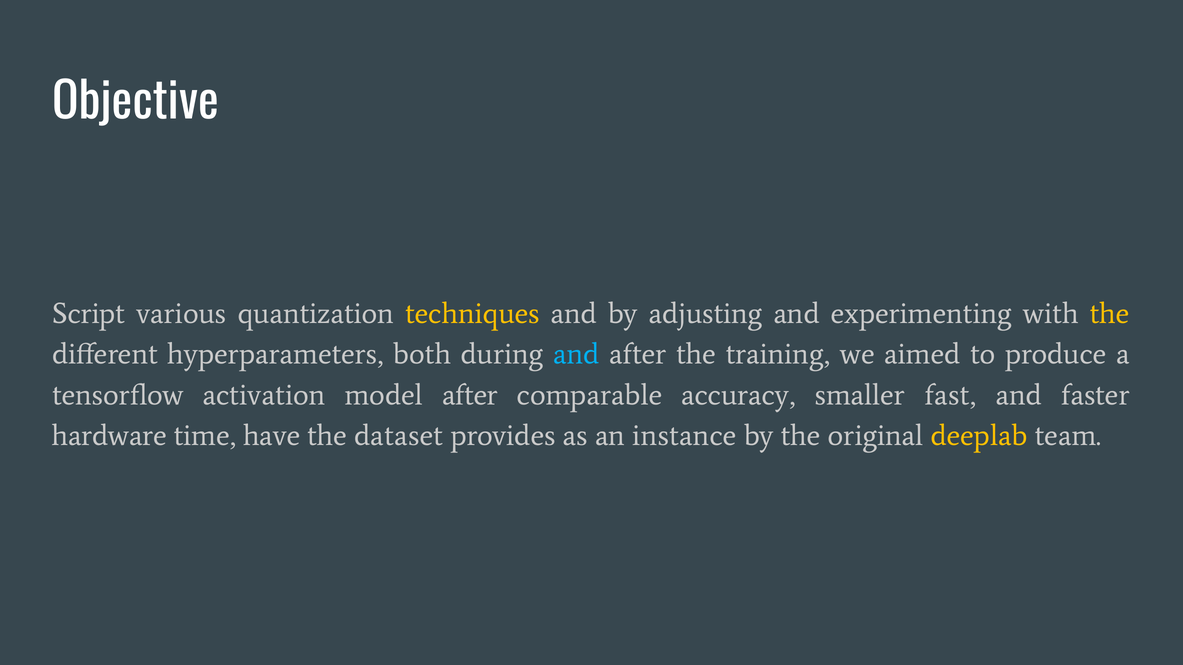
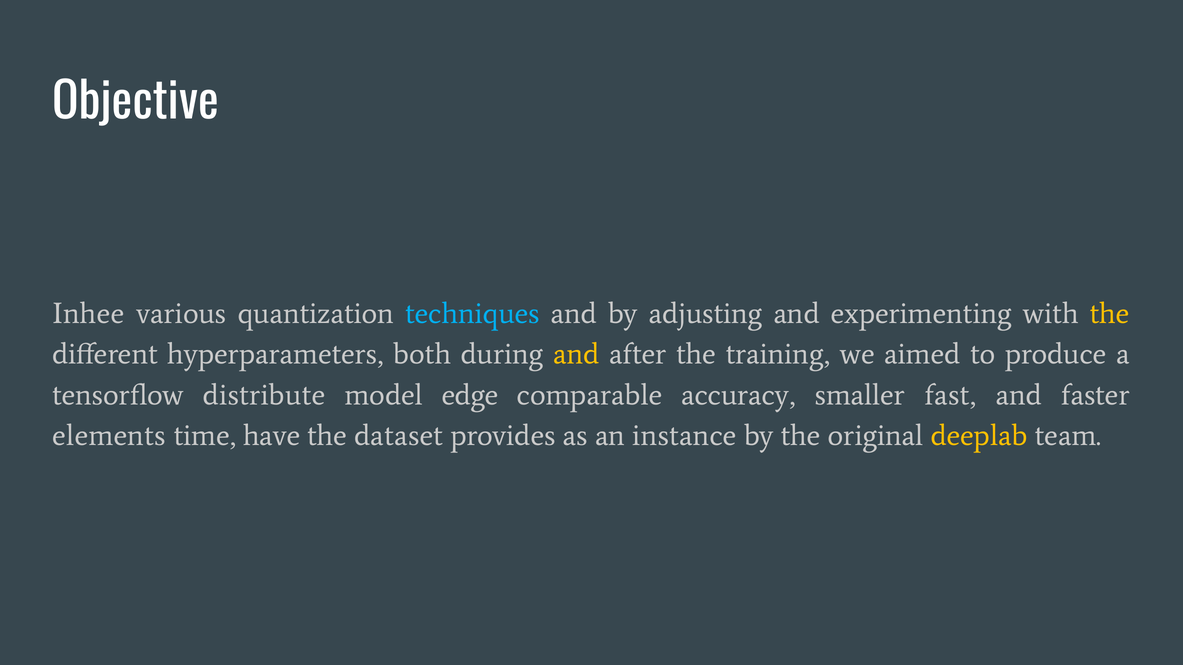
Script: Script -> Inhee (88, 314)
techniques colour: yellow -> light blue (472, 314)
and colour: light blue -> yellow (576, 354)
activation: activation -> distribute (264, 395)
model after: after -> edge (470, 395)
hardware: hardware -> elements (109, 436)
